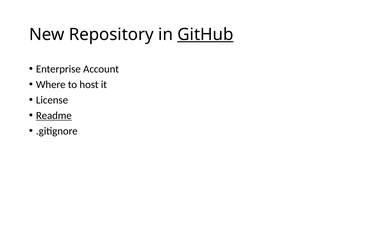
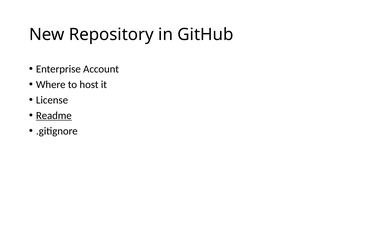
GitHub underline: present -> none (205, 34)
